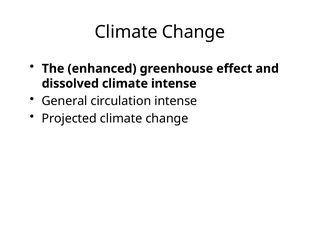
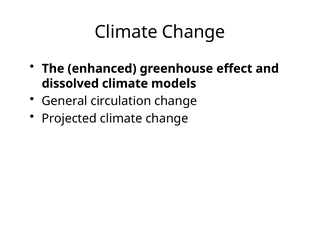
climate intense: intense -> models (174, 83)
circulation intense: intense -> change (176, 101)
